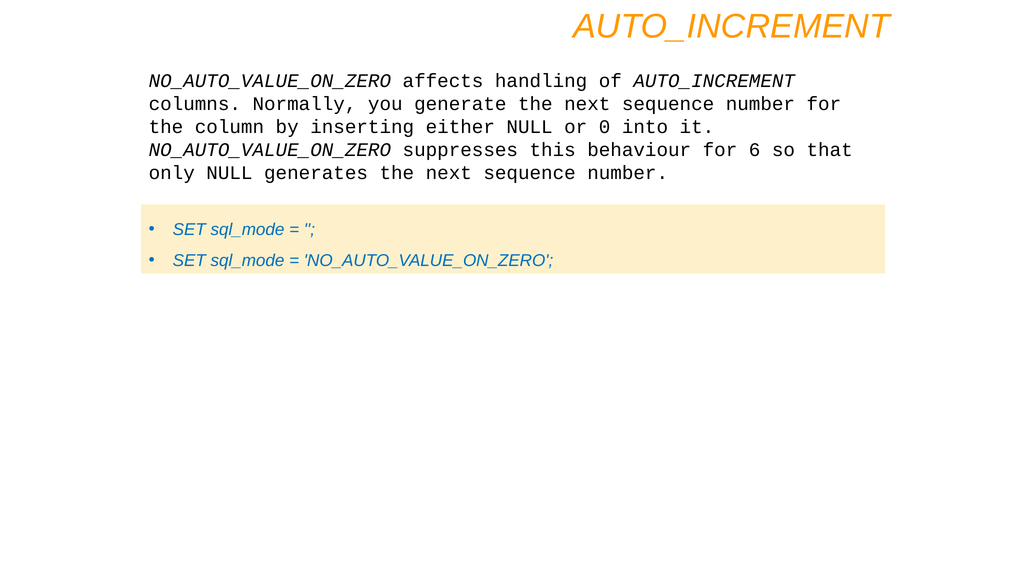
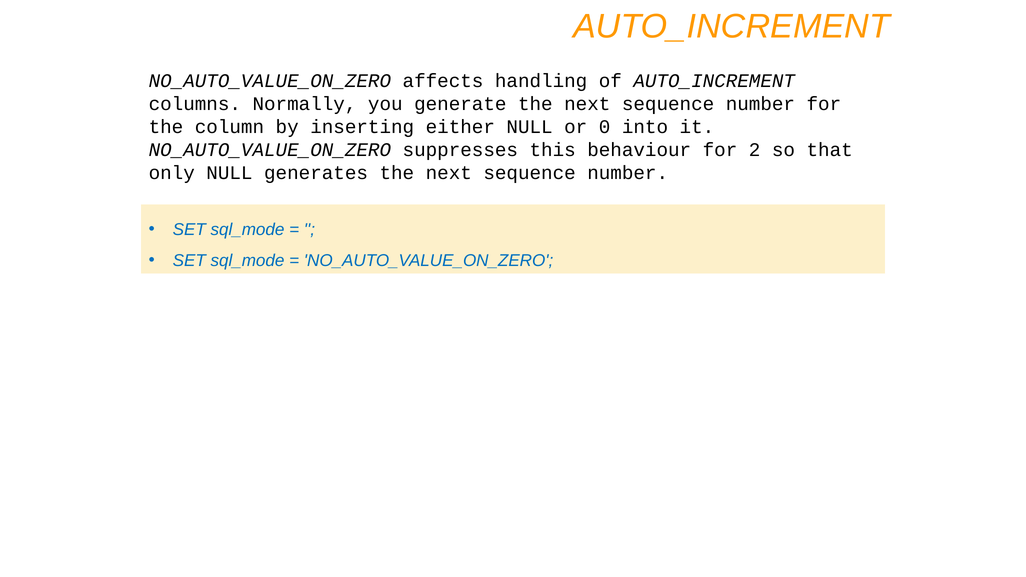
6: 6 -> 2 (755, 150)
